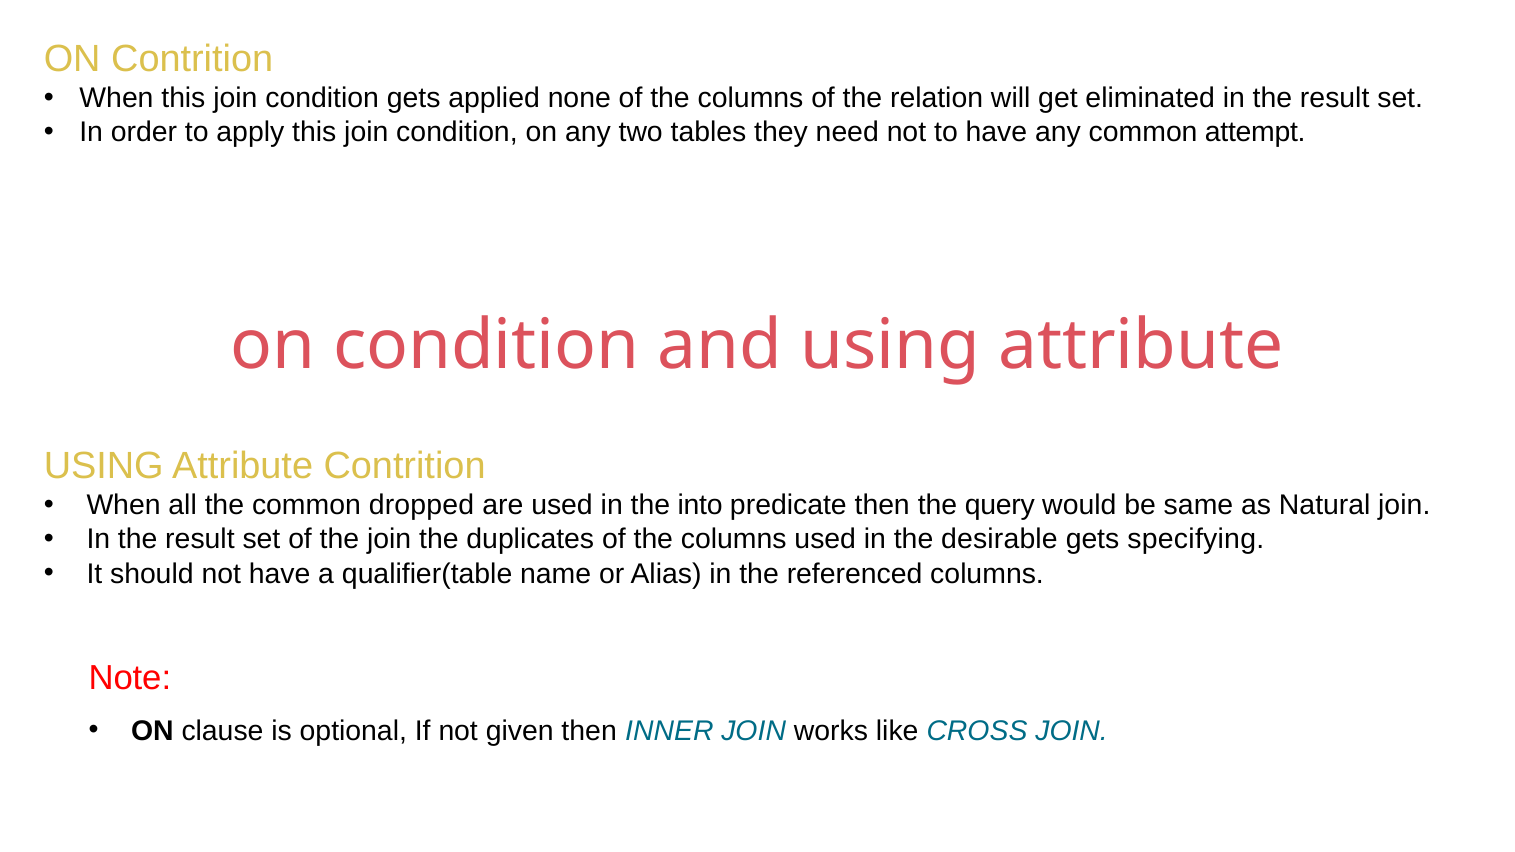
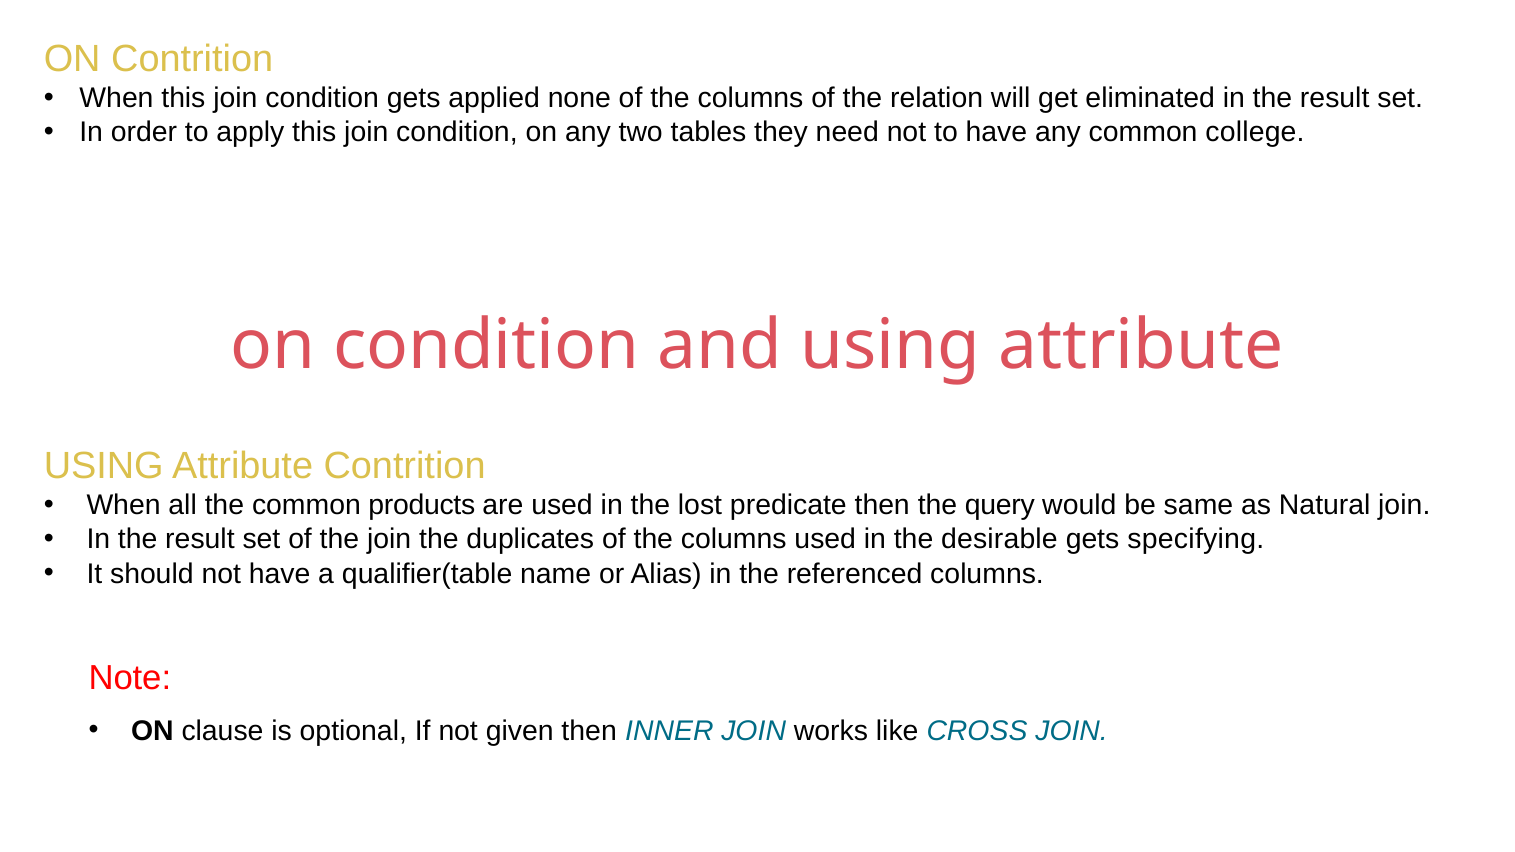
attempt: attempt -> college (1255, 133)
dropped: dropped -> products (422, 506)
into: into -> lost (700, 506)
